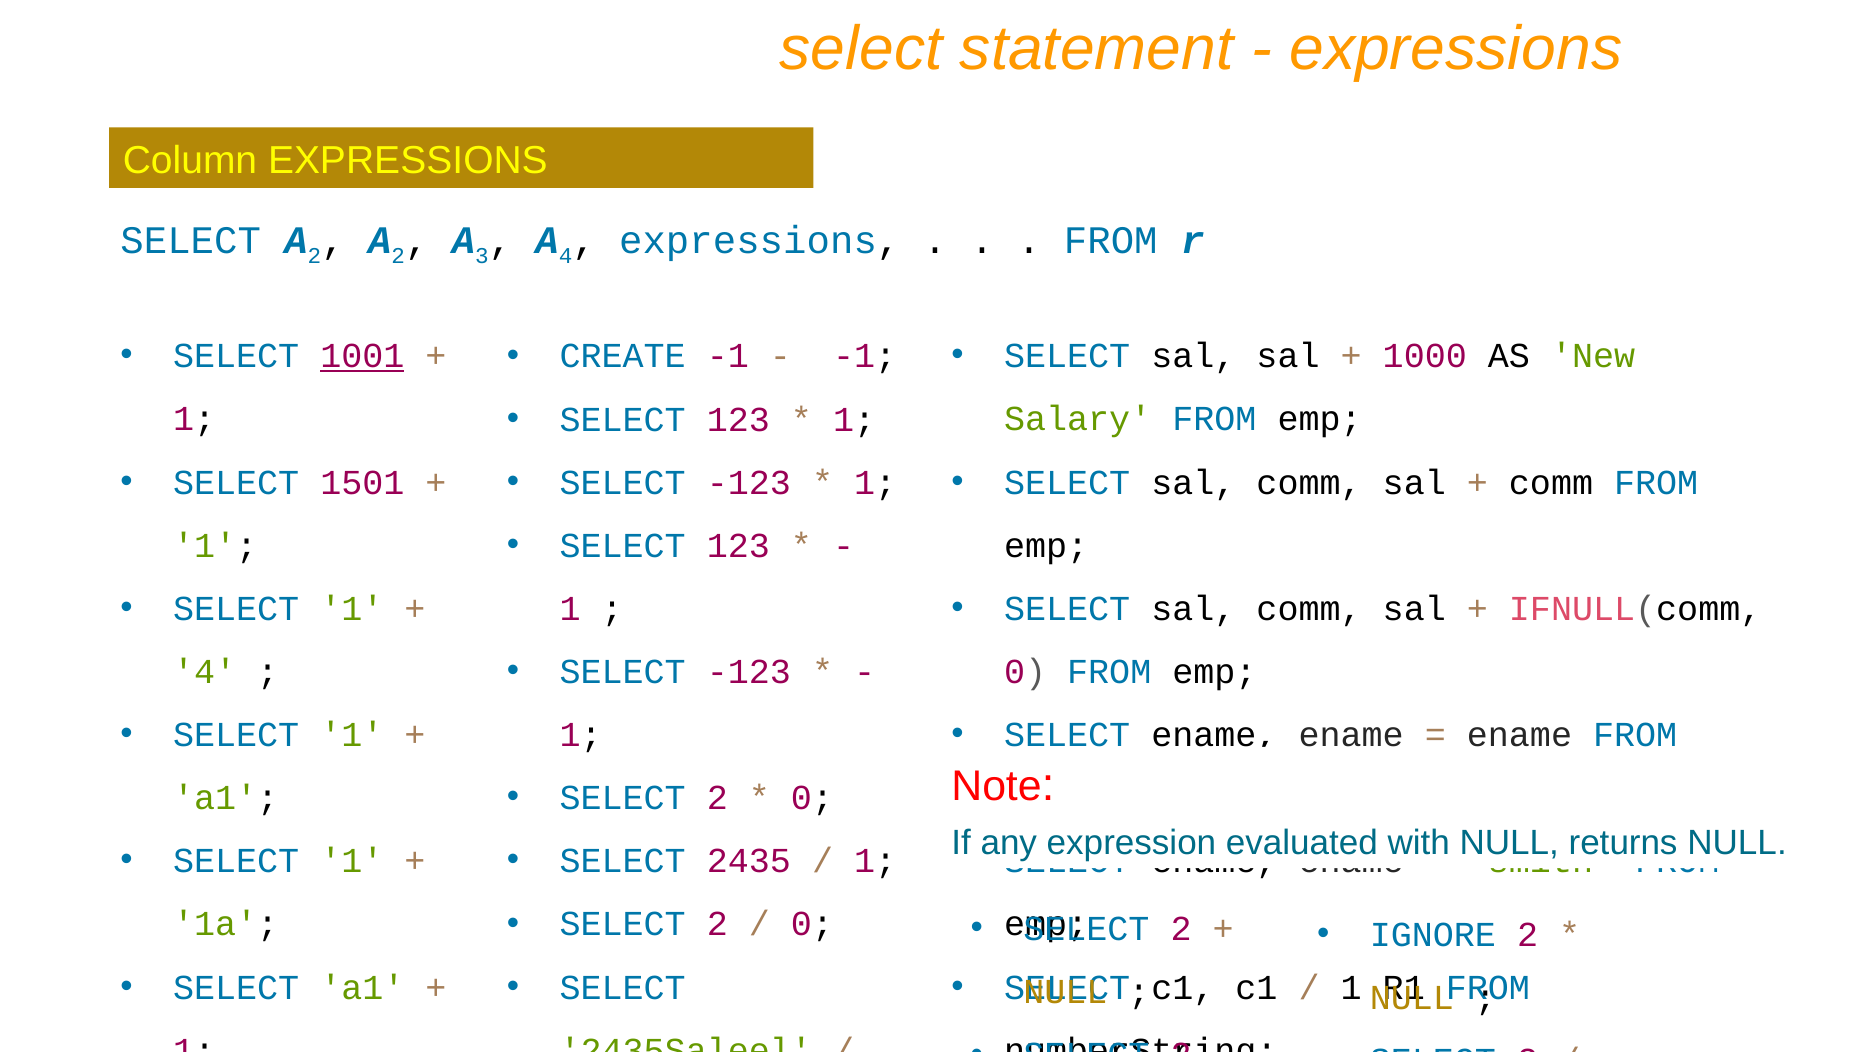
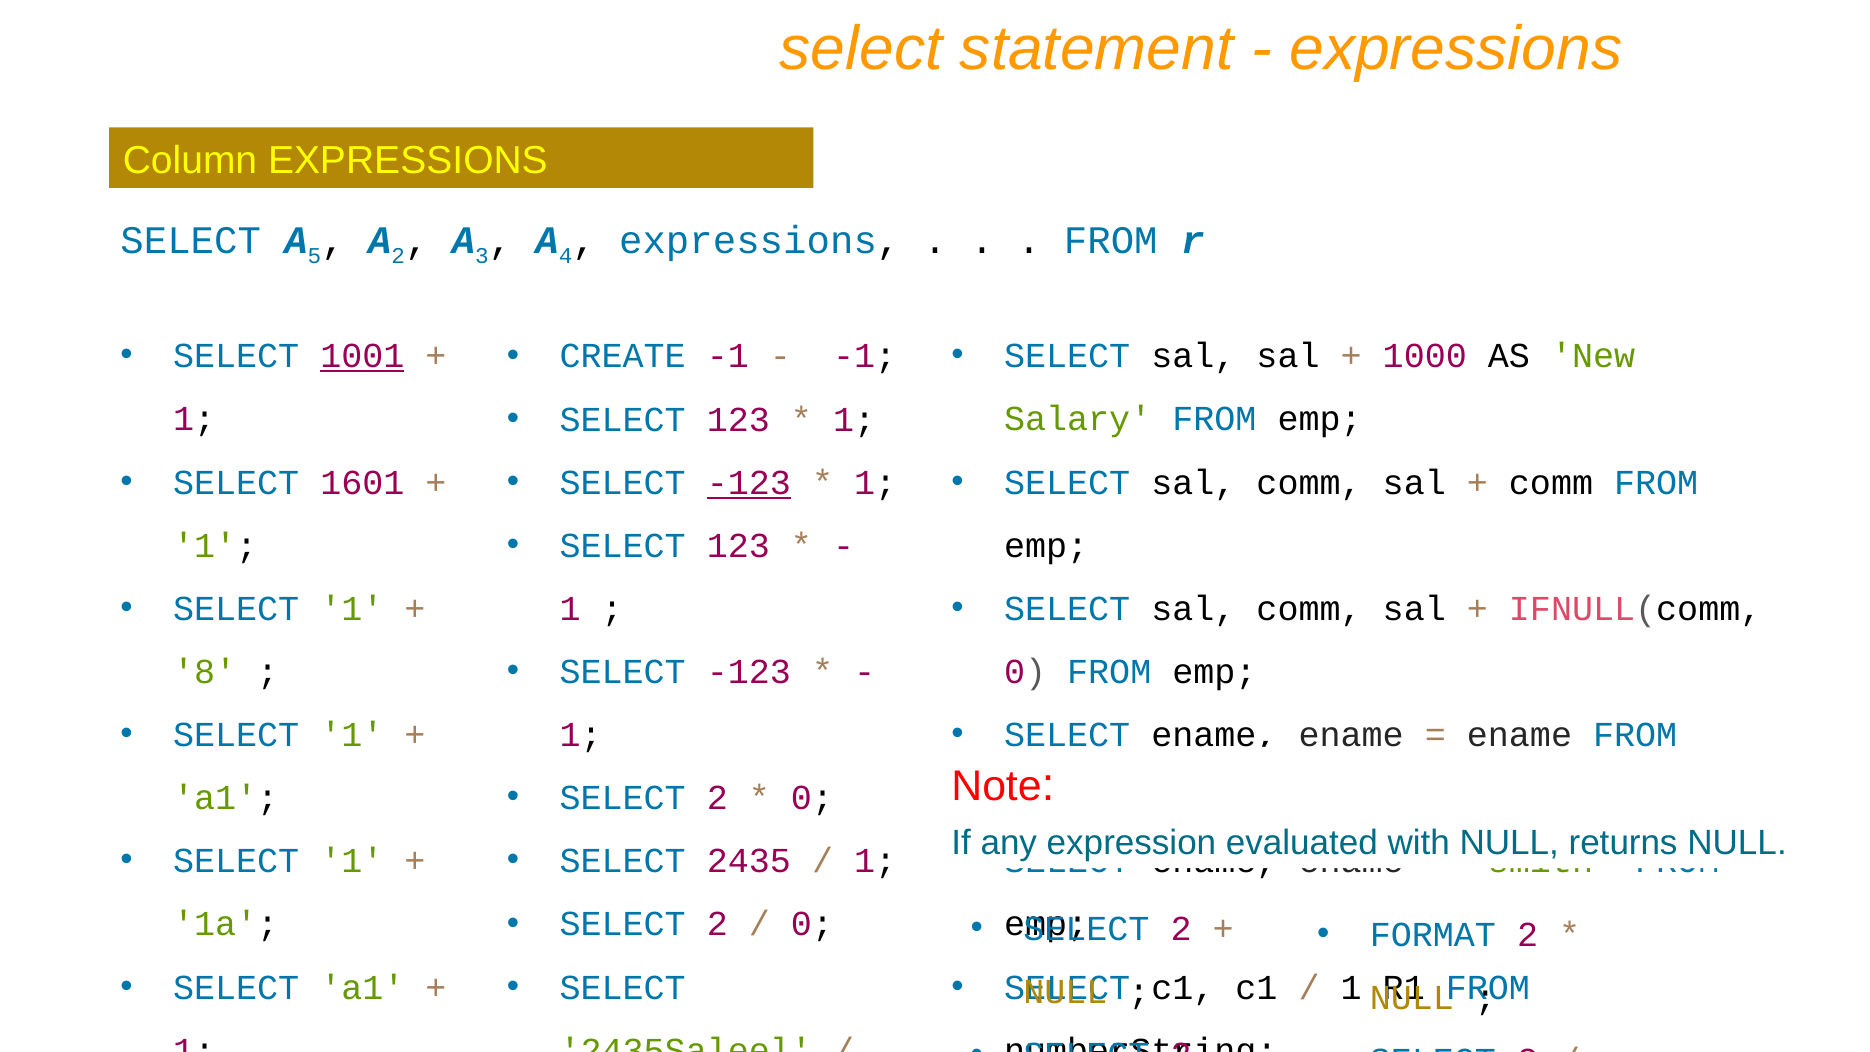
2: 2 -> 5 (314, 256)
1501: 1501 -> 1601 (362, 482)
-123 underline: none -> present (749, 483)
4: 4 -> 8 (205, 672)
IGNORE: IGNORE -> FORMAT (1433, 934)
